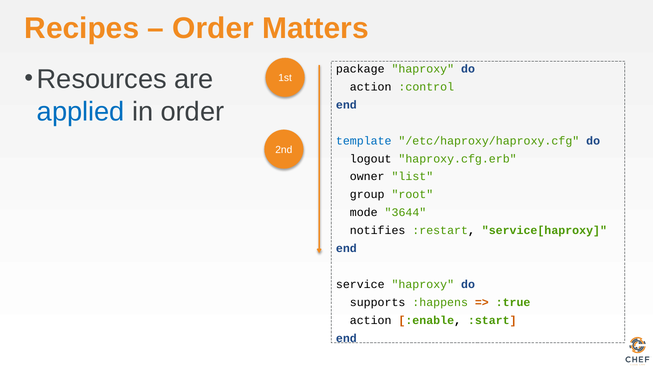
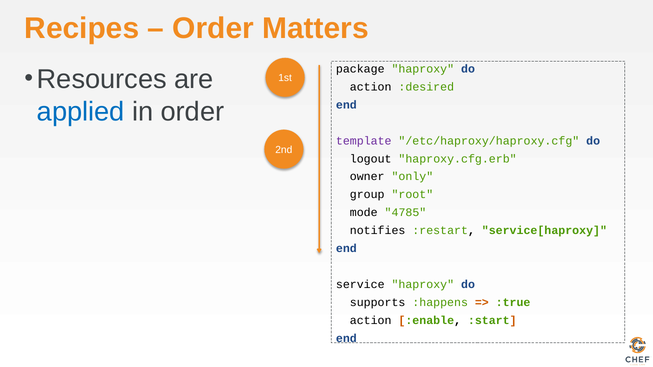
:control: :control -> :desired (426, 87)
template colour: blue -> purple (364, 141)
list: list -> only (412, 177)
3644: 3644 -> 4785 (405, 213)
